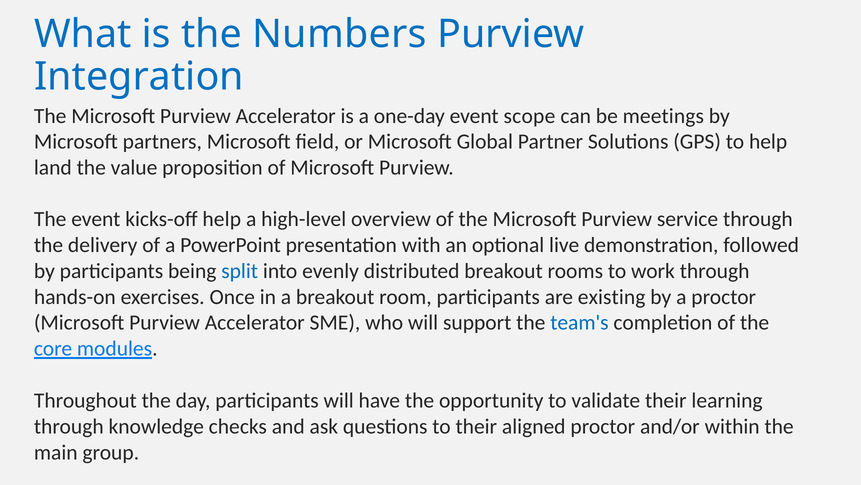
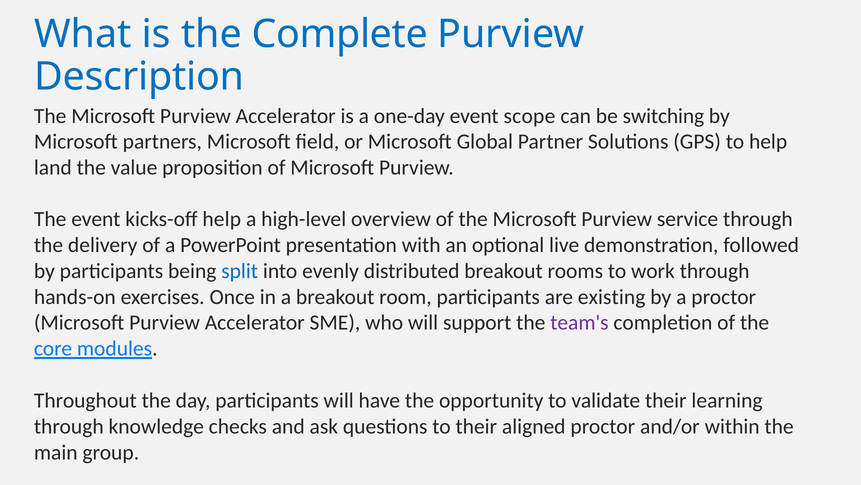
Numbers: Numbers -> Complete (340, 34)
Integration: Integration -> Description (139, 77)
meetings: meetings -> switching (663, 116)
team's colour: blue -> purple (579, 322)
